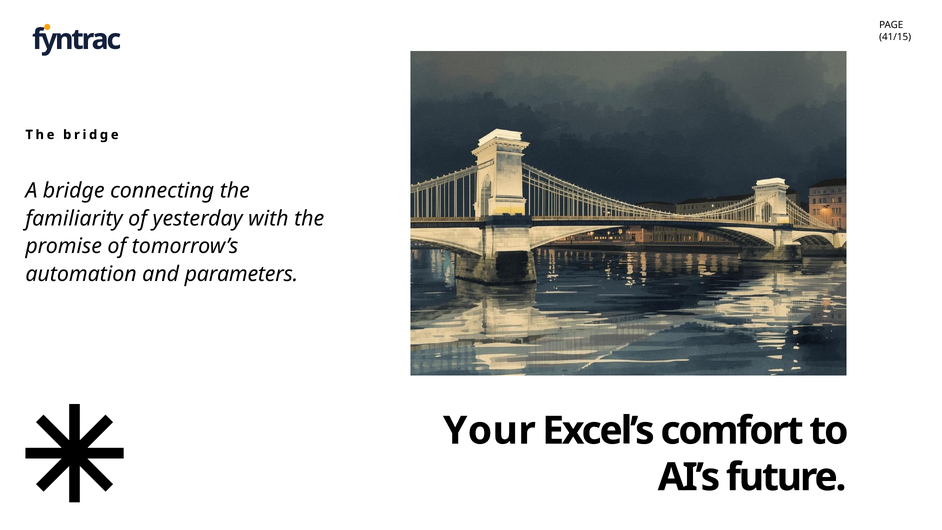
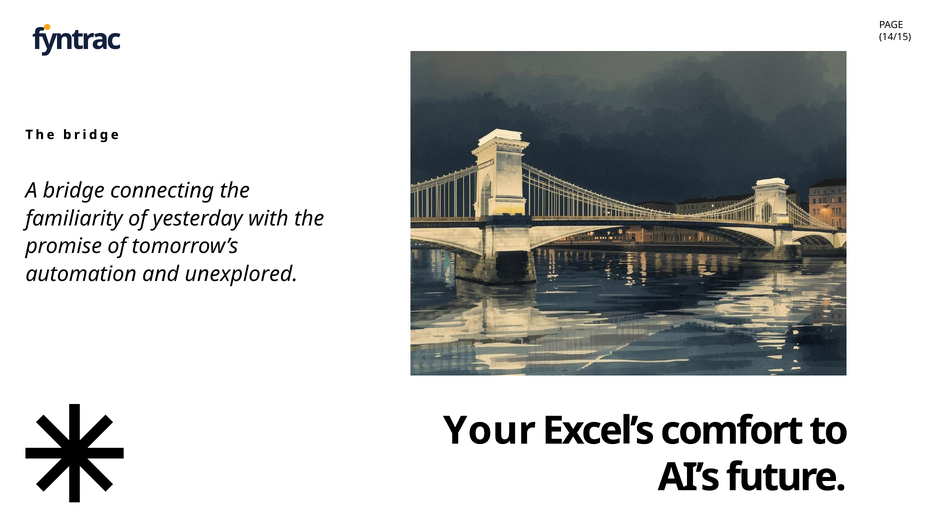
41/15: 41/15 -> 14/15 (895, 37)
parameters: parameters -> unexplored (241, 274)
